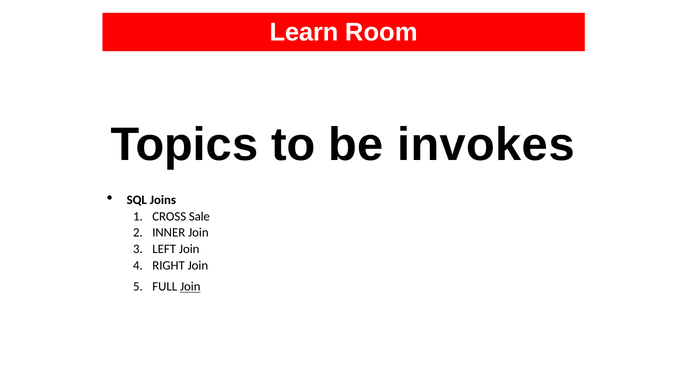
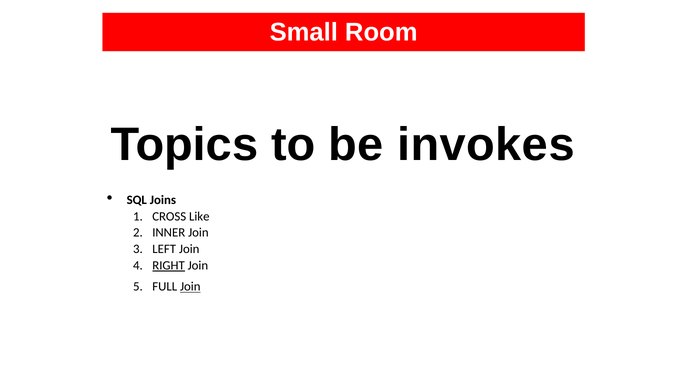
Learn: Learn -> Small (304, 32)
Sale: Sale -> Like (199, 216)
RIGHT underline: none -> present (169, 266)
